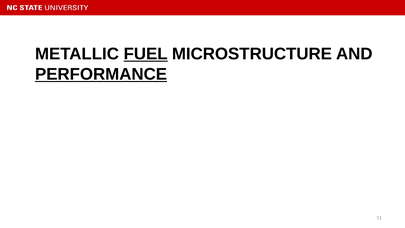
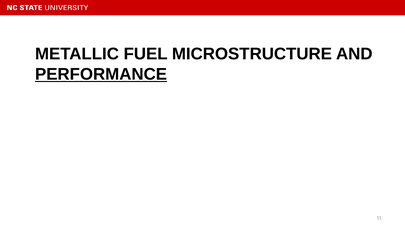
FUEL underline: present -> none (146, 54)
